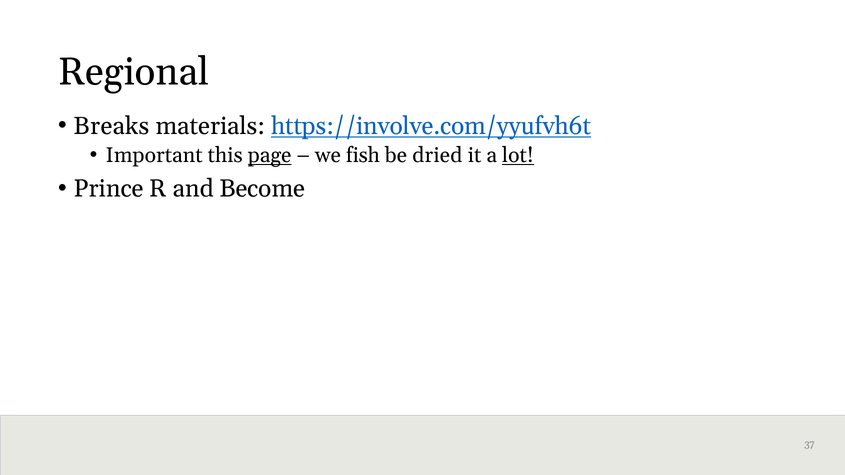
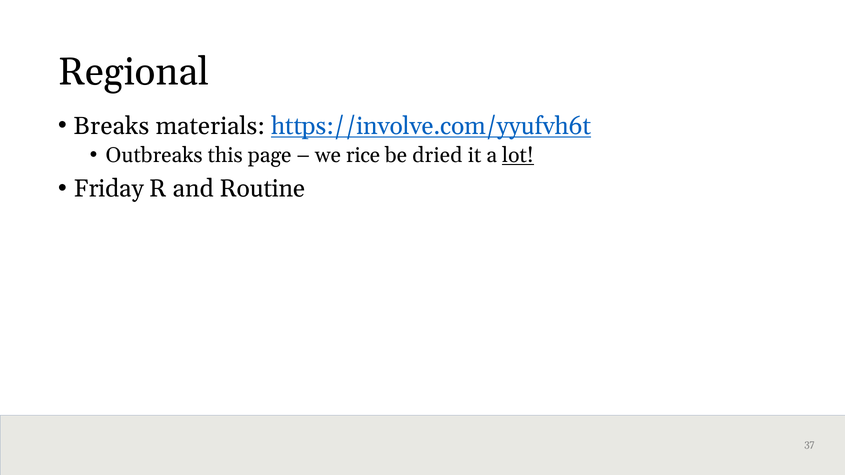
Important: Important -> Outbreaks (154, 155)
page underline: present -> none (270, 155)
fish: fish -> rice (363, 155)
Prince: Prince -> Friday (109, 189)
Become: Become -> Routine (262, 189)
